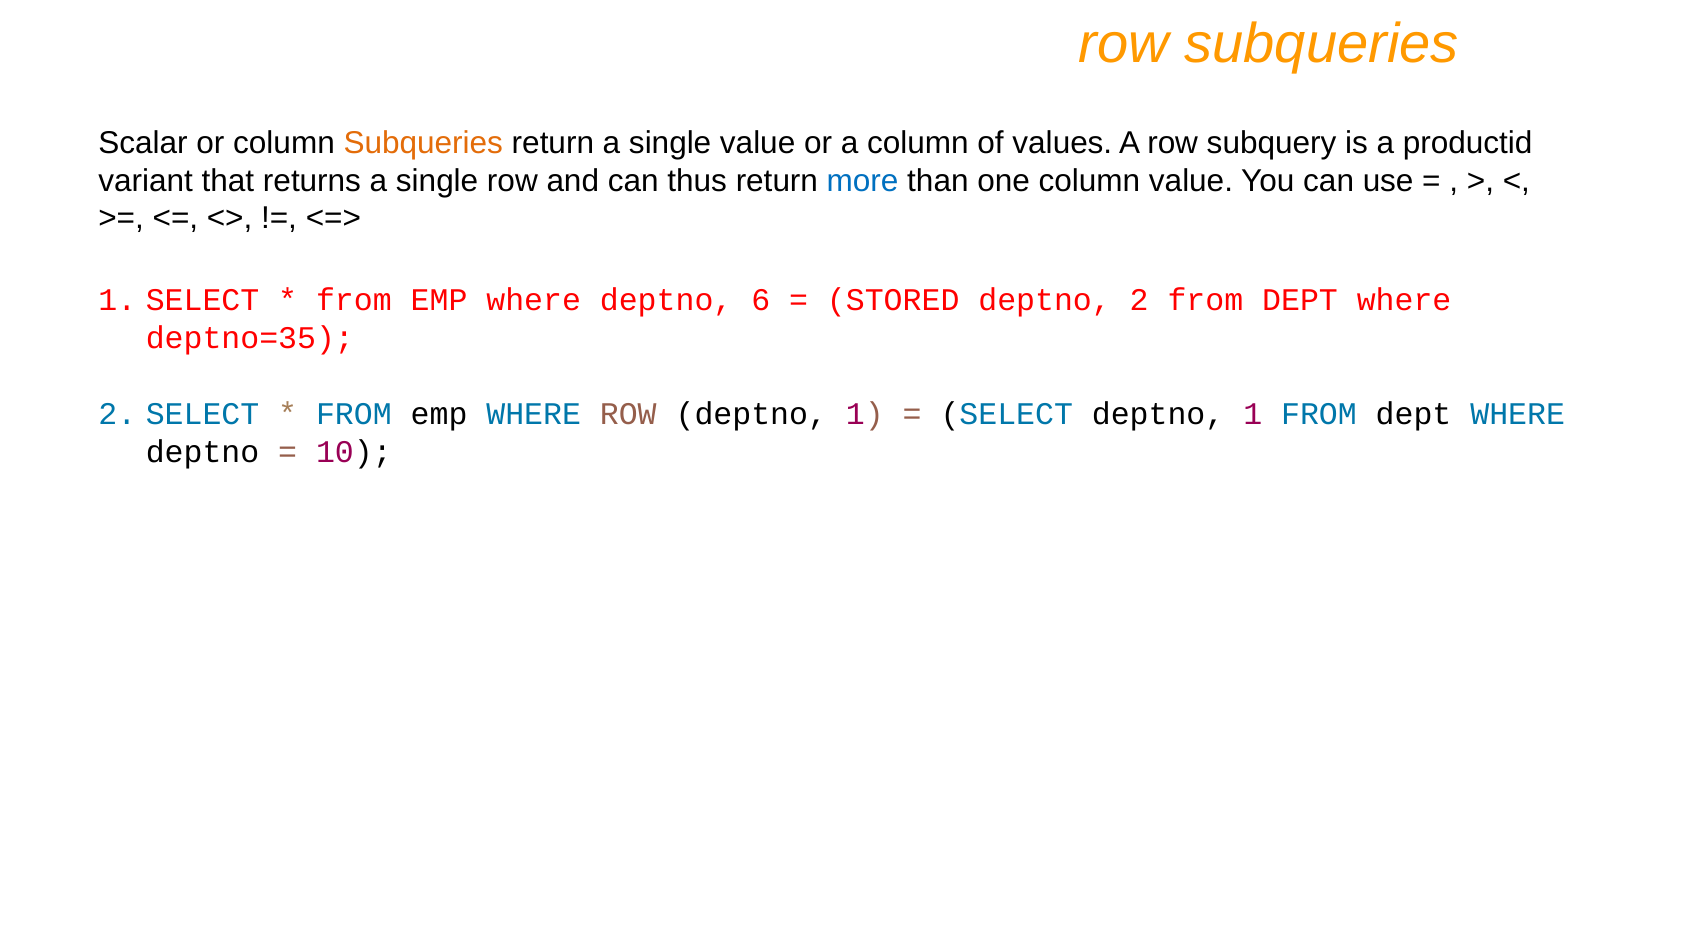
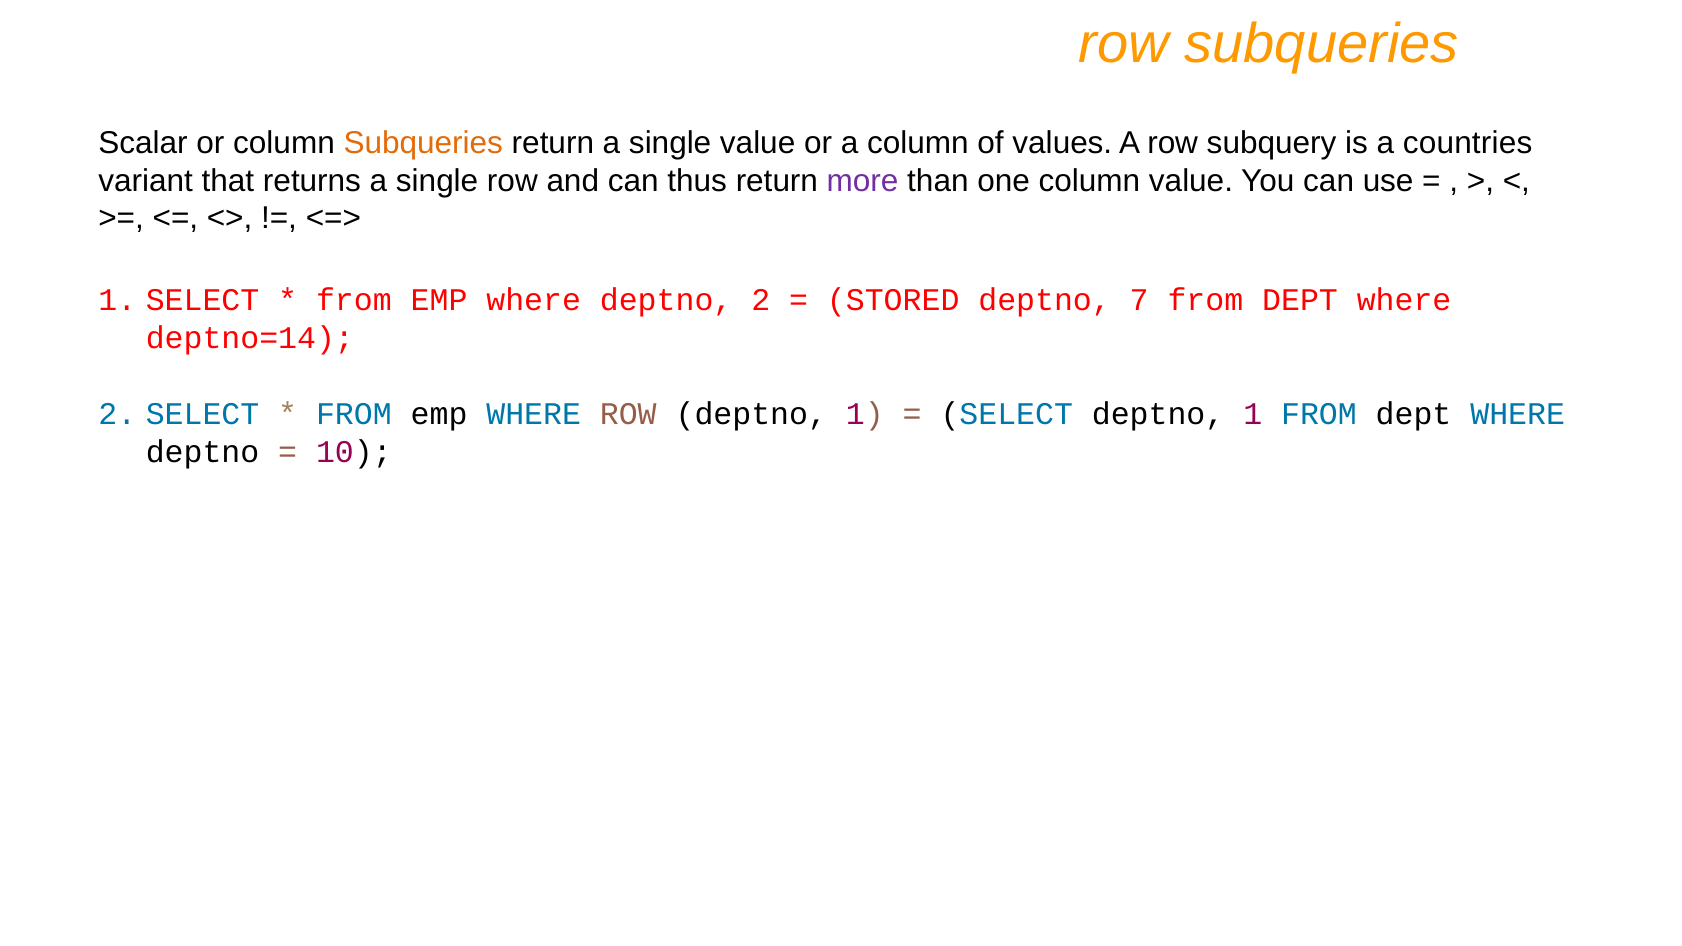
productid: productid -> countries (1468, 143)
more colour: blue -> purple (863, 181)
deptno 6: 6 -> 2 (761, 301)
deptno 2: 2 -> 7 (1139, 301)
deptno=35: deptno=35 -> deptno=14 (250, 338)
